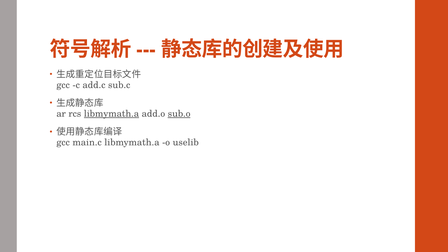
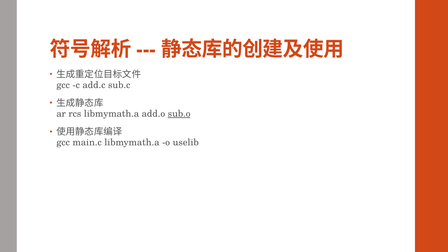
libmymath.a underline: present -> none (111, 114)
